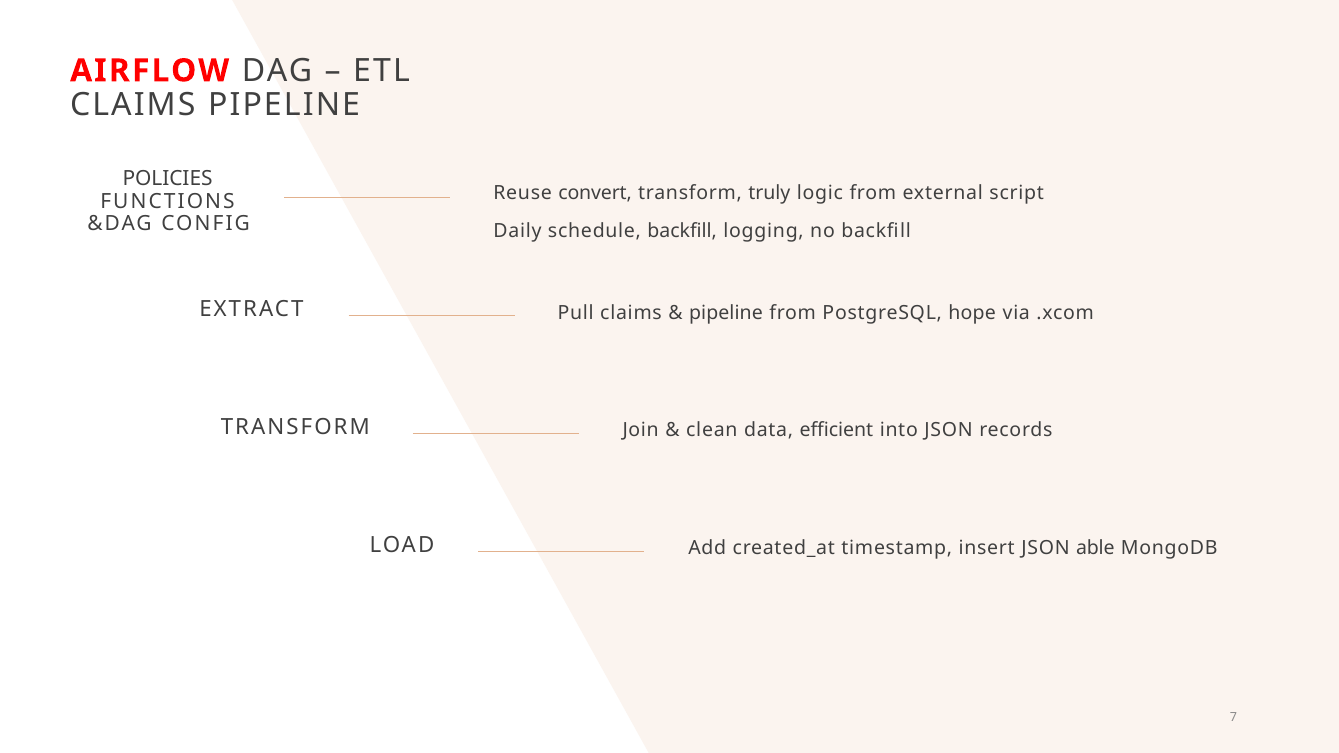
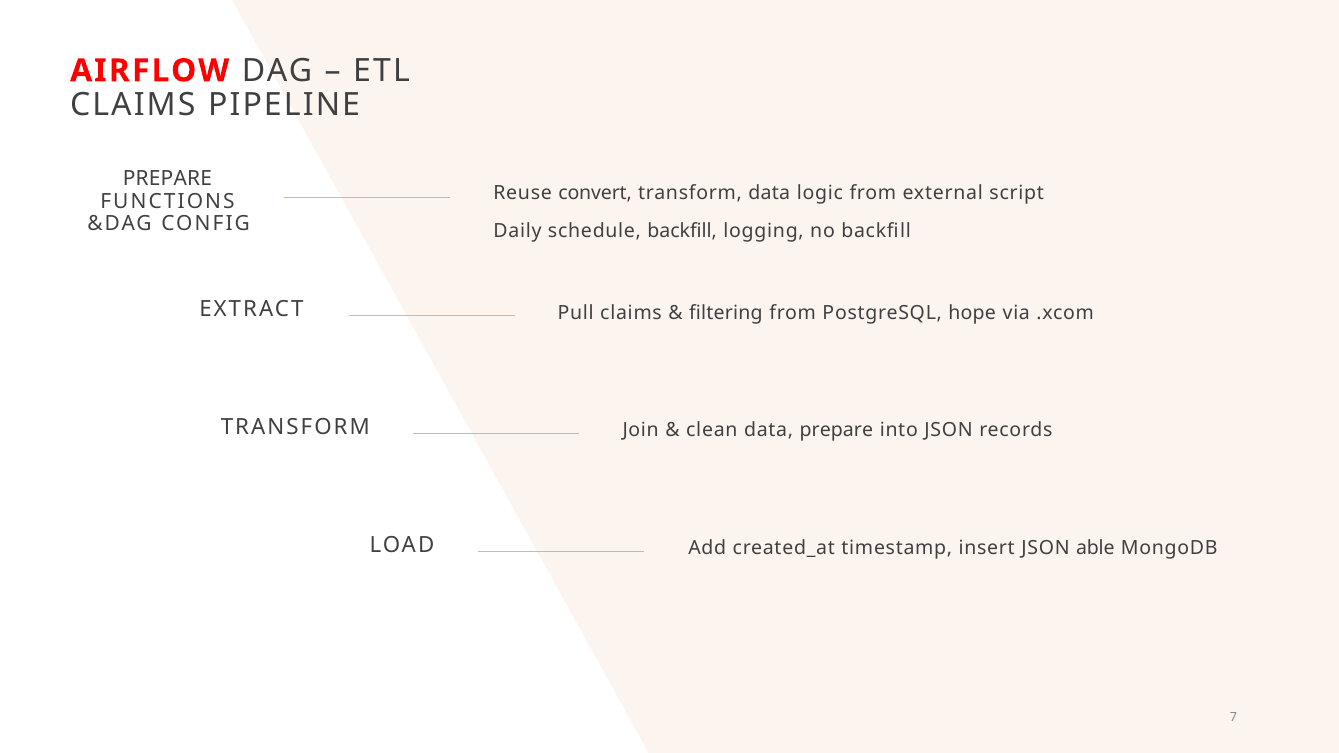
POLICIES: POLICIES -> PREPARE (167, 179)
transform truly: truly -> data (769, 193)
pipeline: pipeline -> filtering (726, 313)
data efficient: efficient -> prepare (836, 431)
